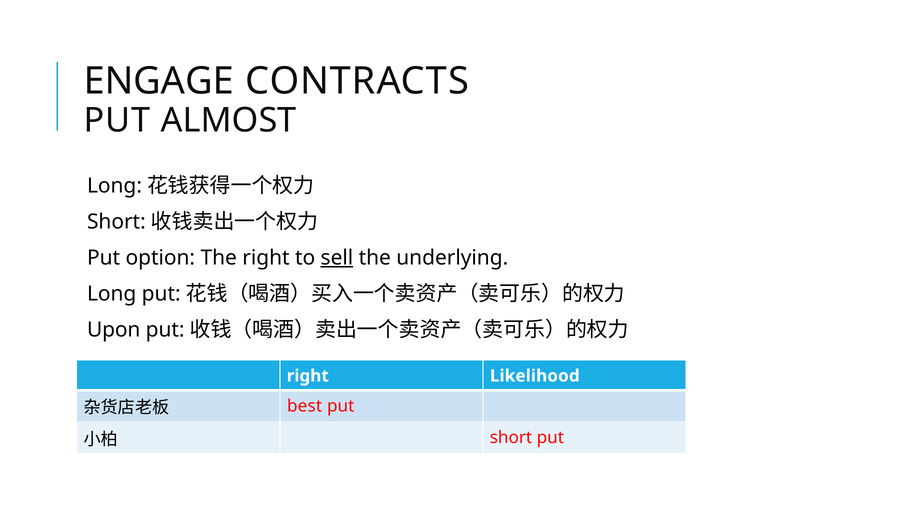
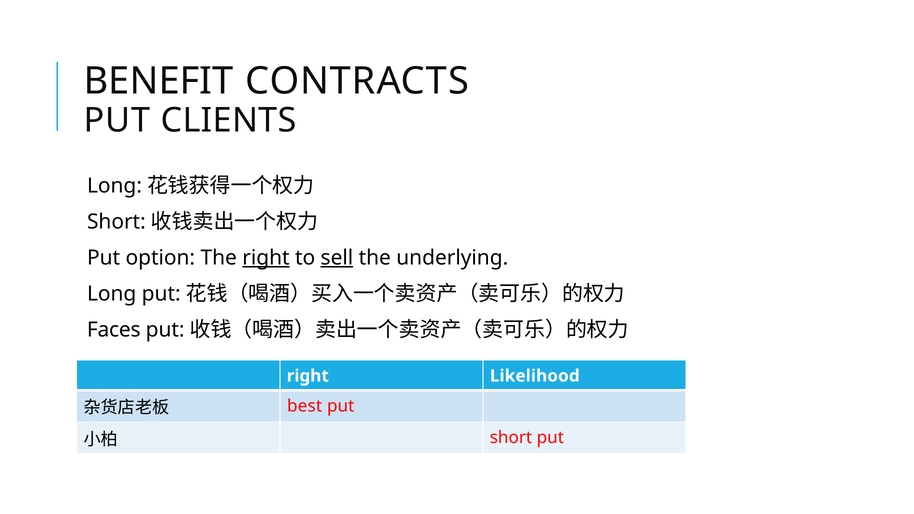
ENGAGE: ENGAGE -> BENEFIT (159, 81)
ALMOST: ALMOST -> CLIENTS (229, 121)
right underline: none -> present (266, 258)
Upon: Upon -> Faces (114, 330)
